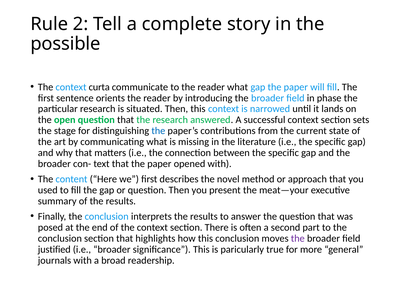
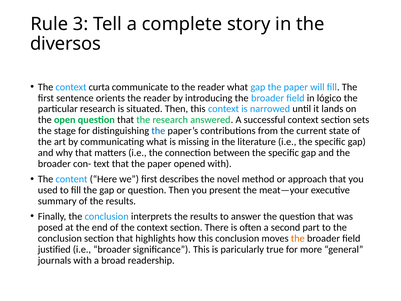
2: 2 -> 3 (81, 24)
possible: possible -> diversos (65, 44)
phase: phase -> lógico (329, 98)
the colour: purple -> orange (298, 238)
